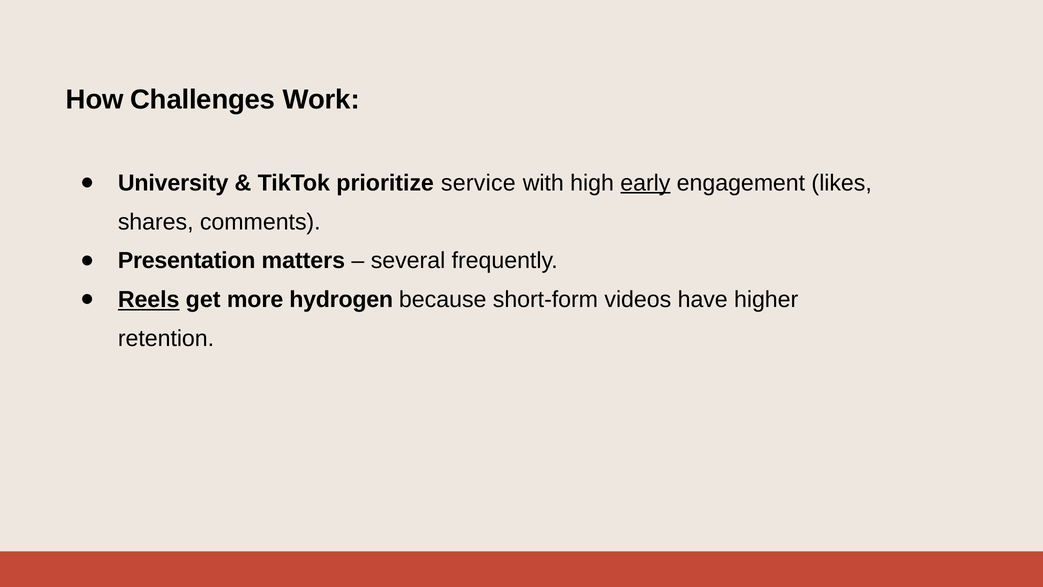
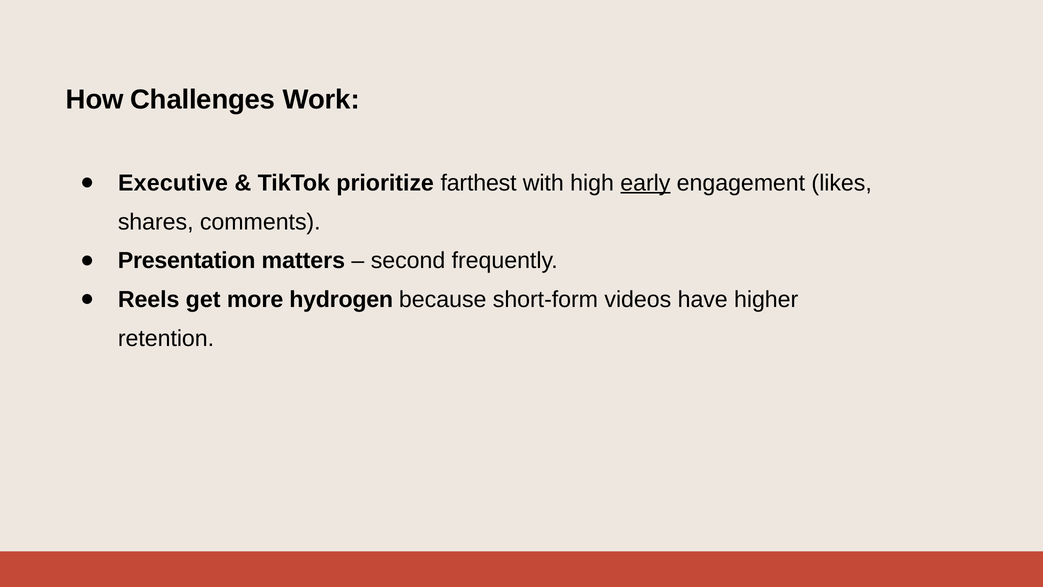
University: University -> Executive (173, 183)
service: service -> farthest (479, 183)
several: several -> second (408, 261)
Reels underline: present -> none (149, 300)
